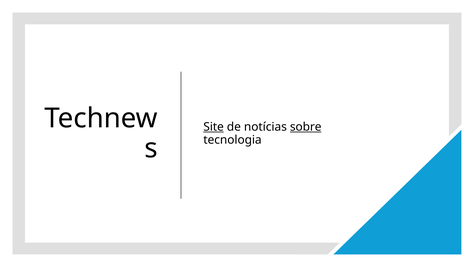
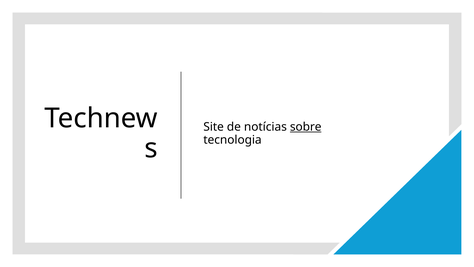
Site underline: present -> none (214, 127)
